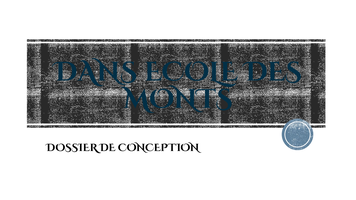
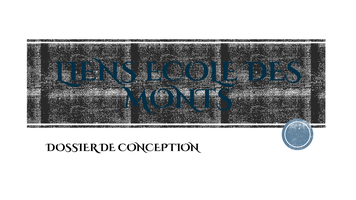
DANS: DANS -> LIENS (96, 72)
